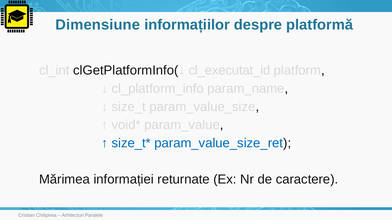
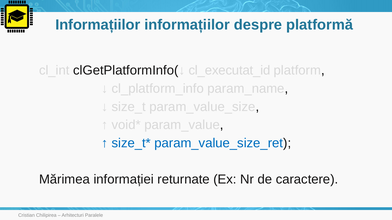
Dimensiune: Dimensiune -> Informațiilor (98, 25)
